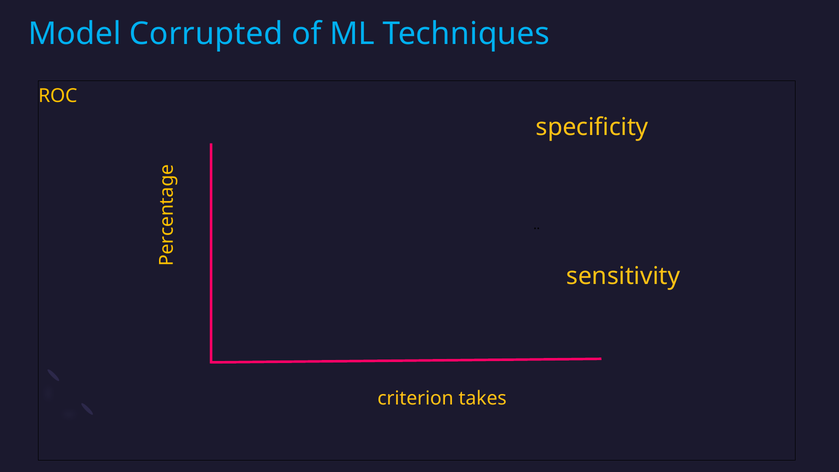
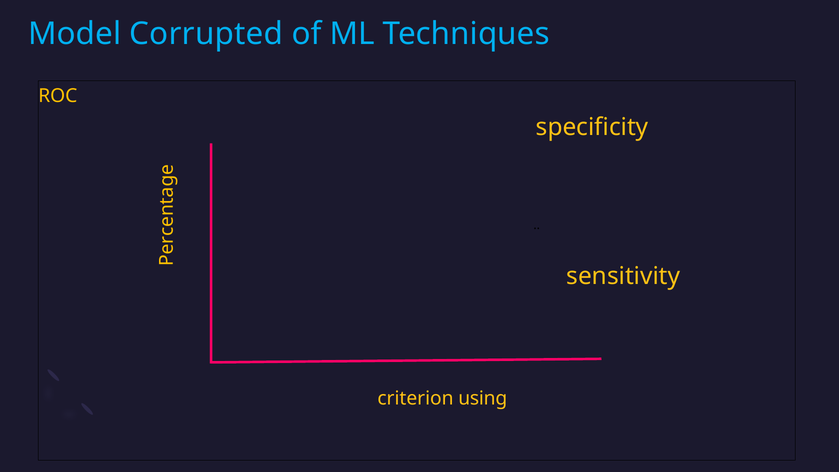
takes: takes -> using (483, 399)
